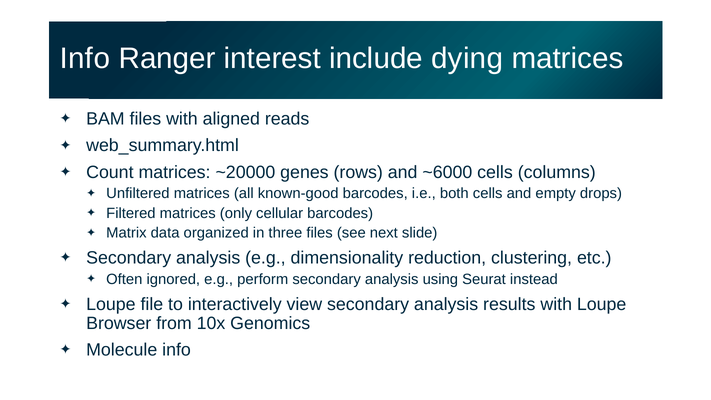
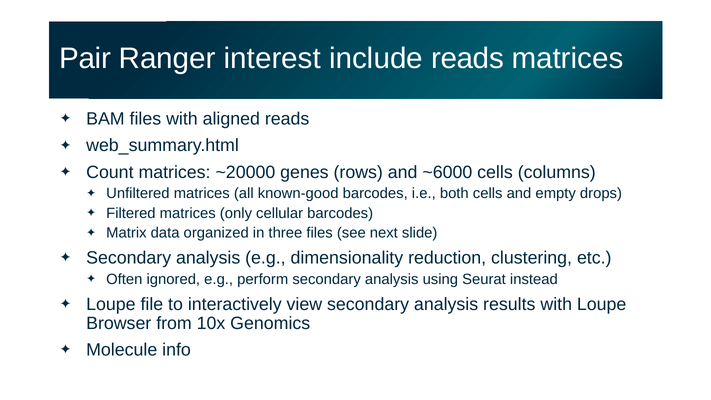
Info: Info -> Pair (85, 58)
include dying: dying -> reads (467, 58)
